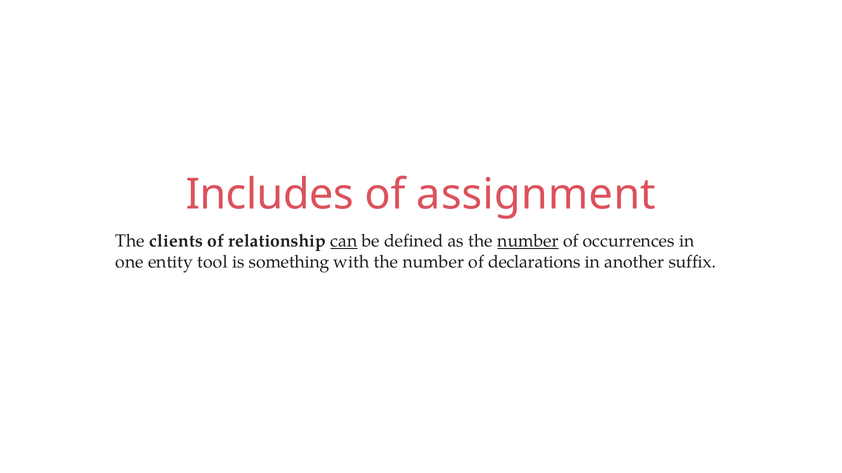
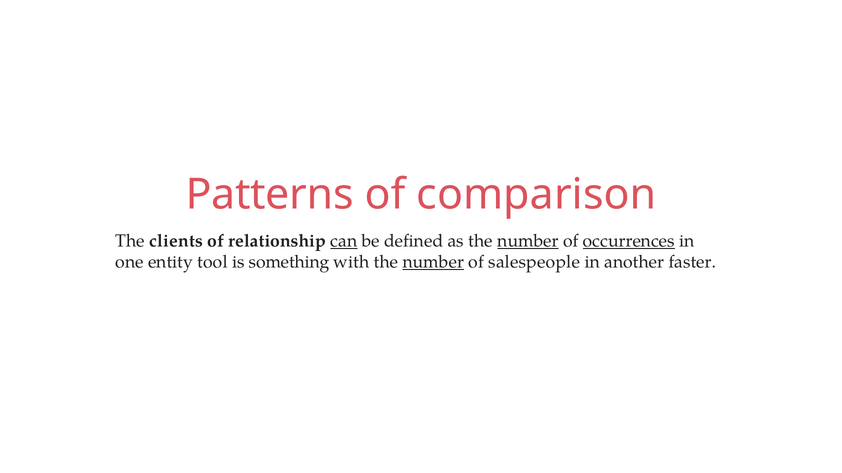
Includes: Includes -> Patterns (270, 195)
assignment: assignment -> comparison (536, 195)
occurrences underline: none -> present (629, 241)
number underline: none -> present (433, 262)
declarations: declarations -> salespeople (534, 262)
suffix: suffix -> faster (692, 262)
